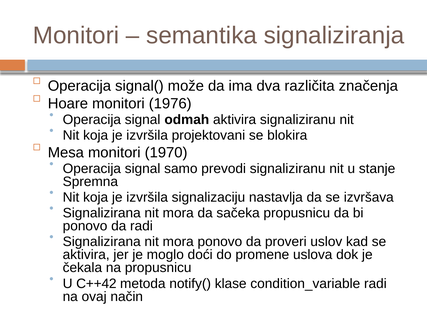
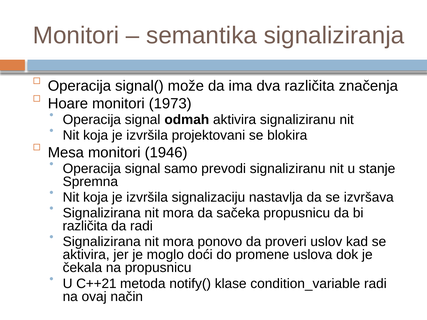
1976: 1976 -> 1973 (170, 104)
1970: 1970 -> 1946 (166, 153)
ponovo: ponovo -> različita (85, 226)
C++42: C++42 -> C++21 (96, 284)
